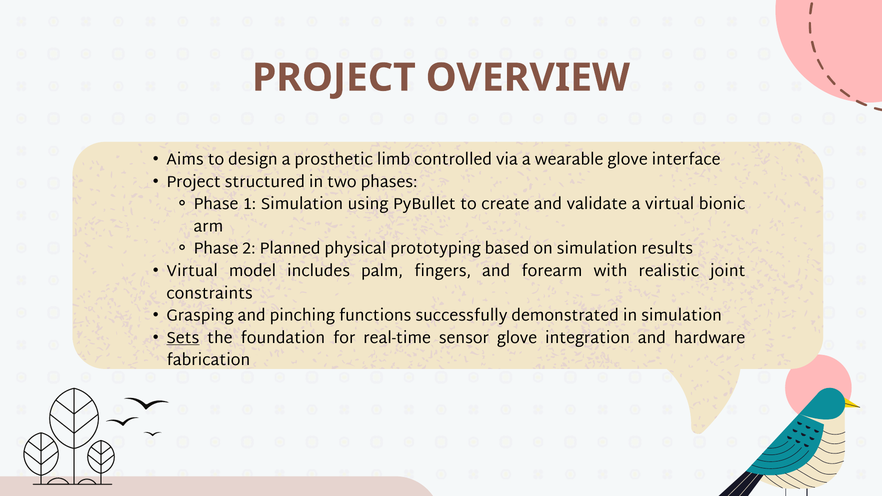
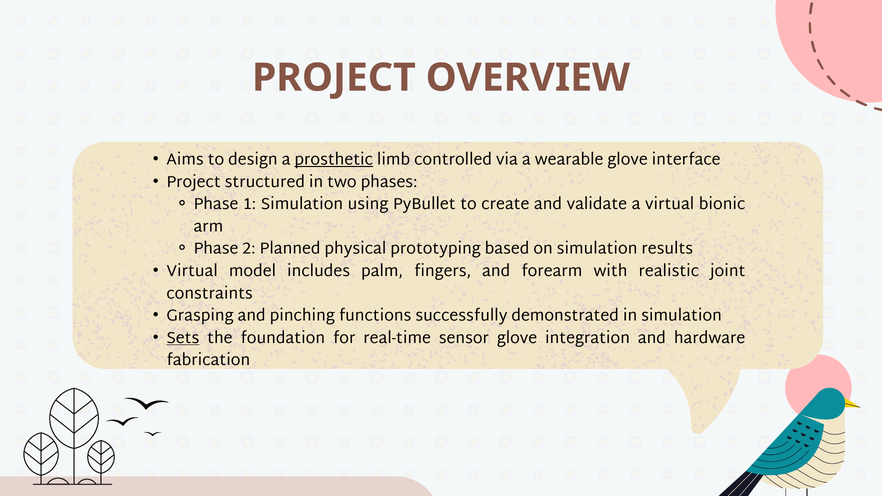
prosthetic underline: none -> present (334, 160)
